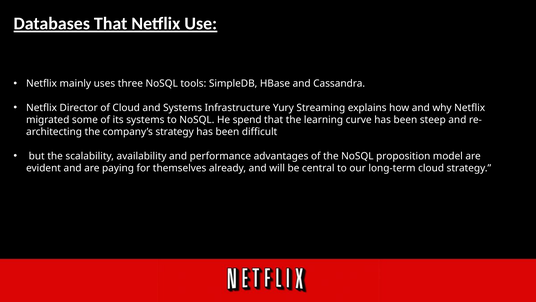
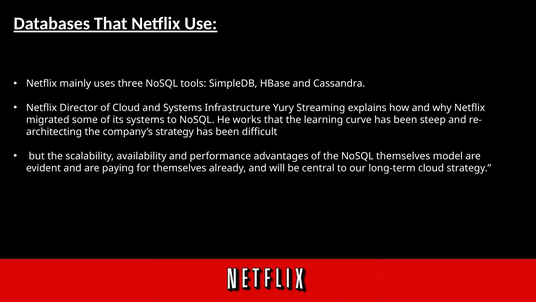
spend: spend -> works (247, 120)
NoSQL proposition: proposition -> themselves (403, 156)
